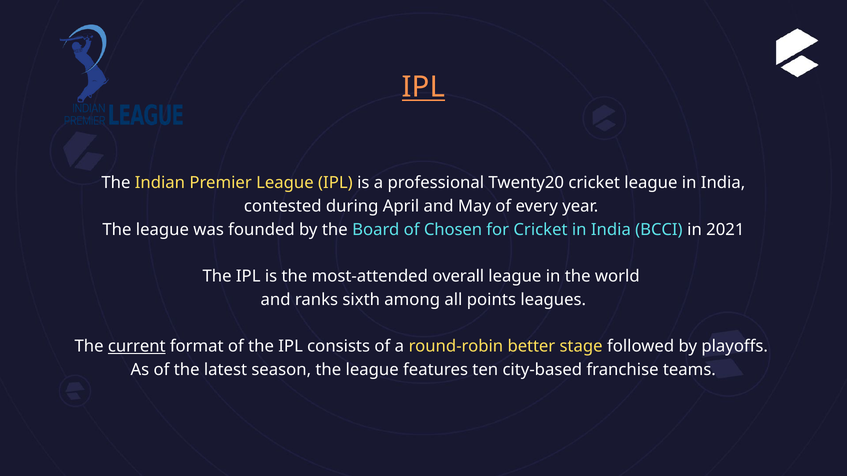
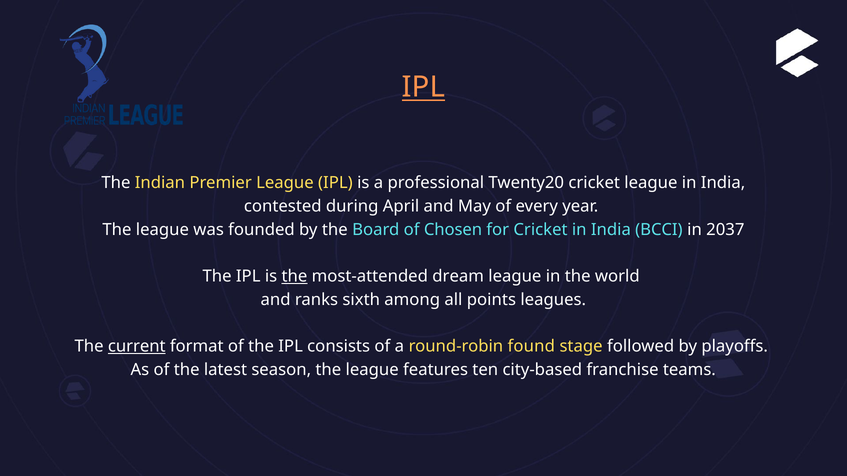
2021: 2021 -> 2037 (725, 230)
the underline: none -> present (294, 277)
overall: overall -> dream (458, 277)
better: better -> found (531, 347)
